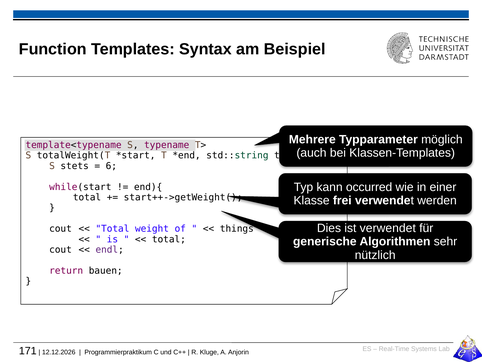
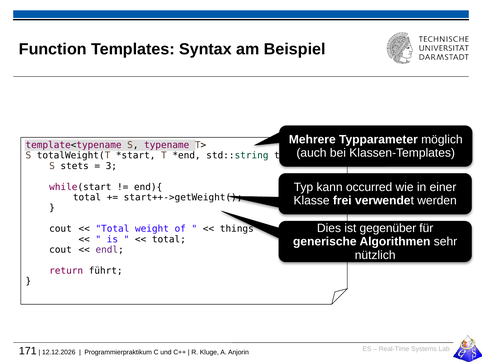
6: 6 -> 3 (111, 166)
ist verwendet: verwendet -> gegenüber (388, 228)
bauen: bauen -> führt (106, 270)
